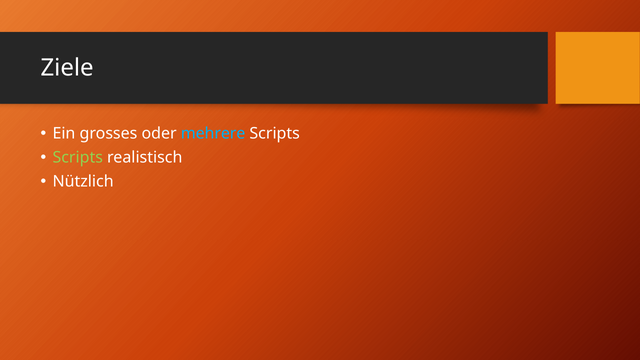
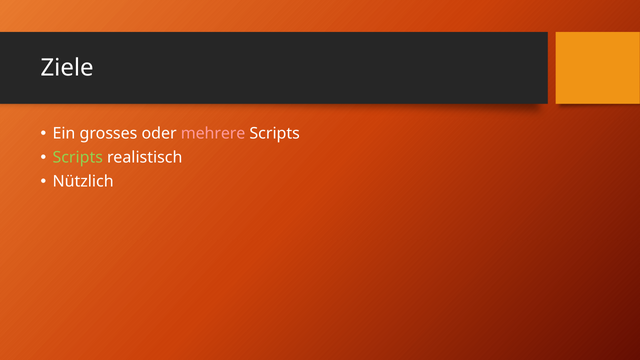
mehrere colour: light blue -> pink (213, 134)
